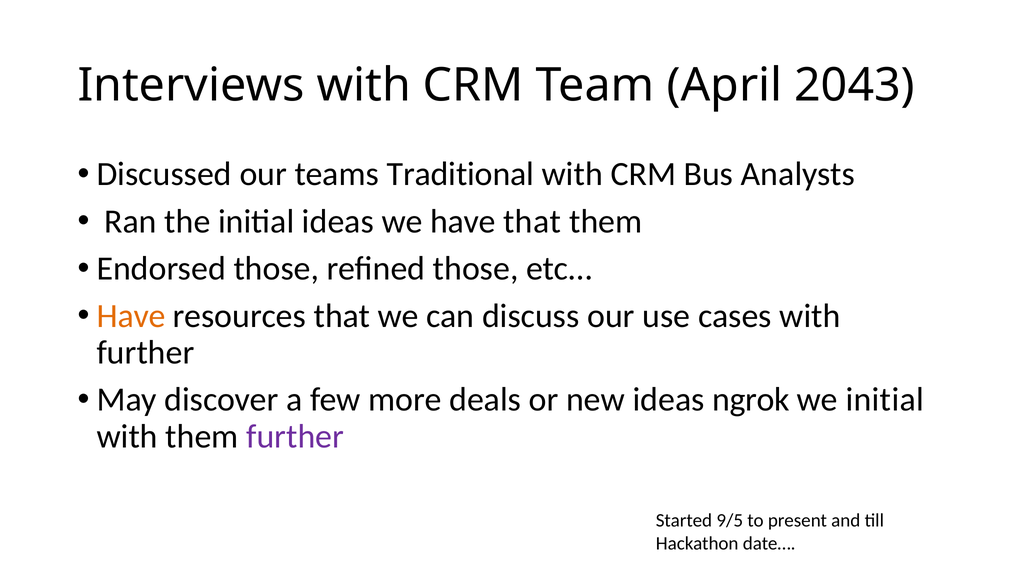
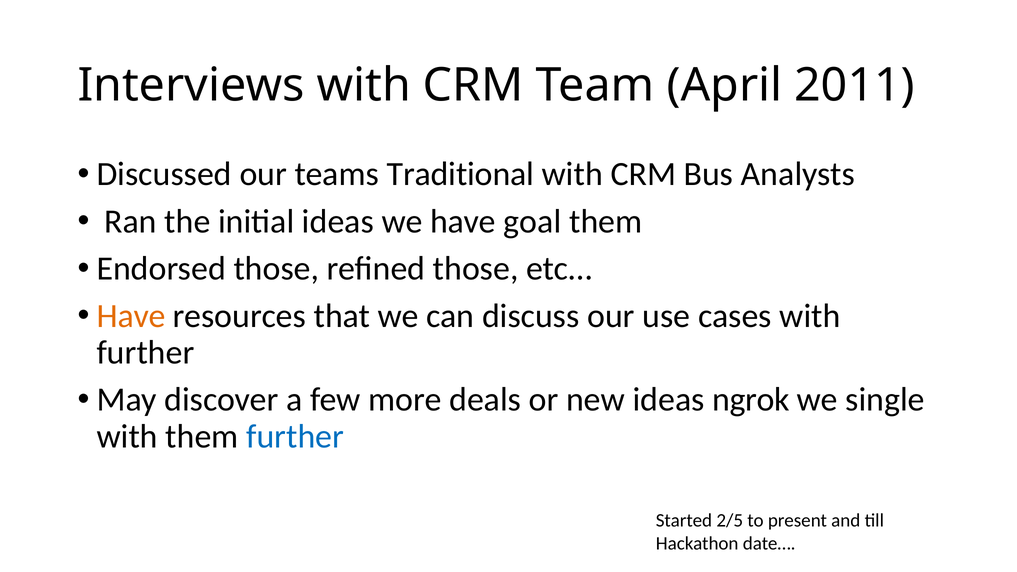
2043: 2043 -> 2011 (855, 85)
have that: that -> goal (532, 221)
we initial: initial -> single (885, 400)
further colour: purple -> blue (295, 436)
9/5: 9/5 -> 2/5 (730, 521)
